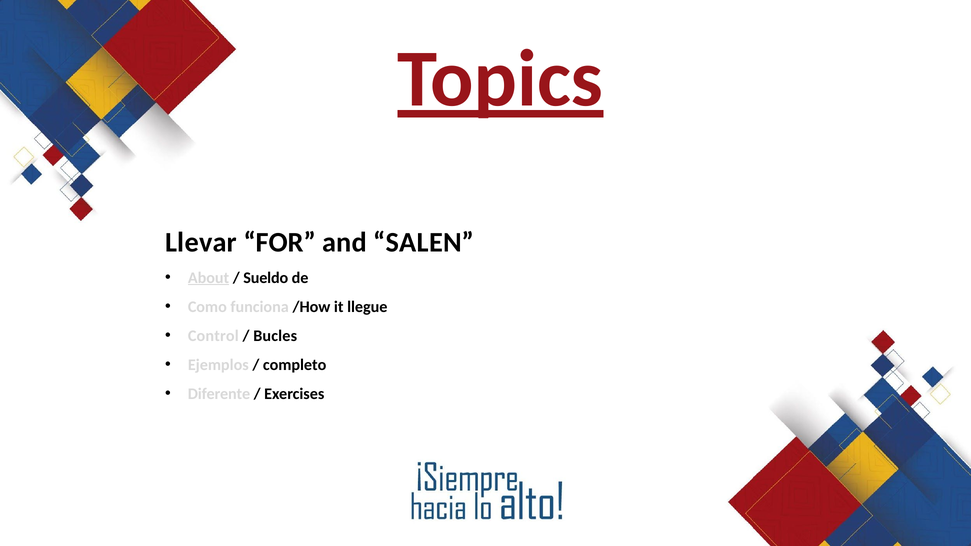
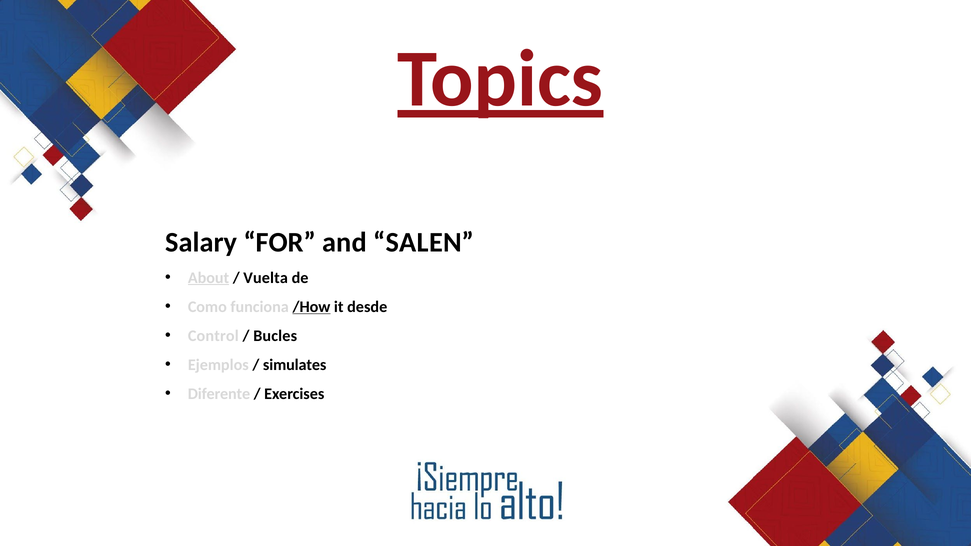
Llevar: Llevar -> Salary (201, 242)
Sueldo: Sueldo -> Vuelta (266, 278)
/How underline: none -> present (311, 307)
llegue: llegue -> desde (367, 307)
completo: completo -> simulates (295, 365)
